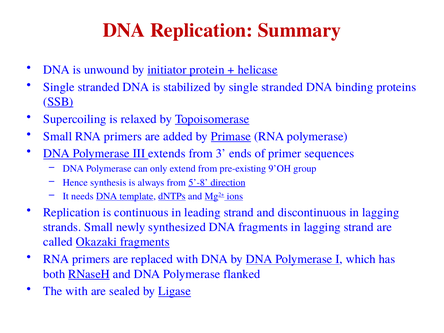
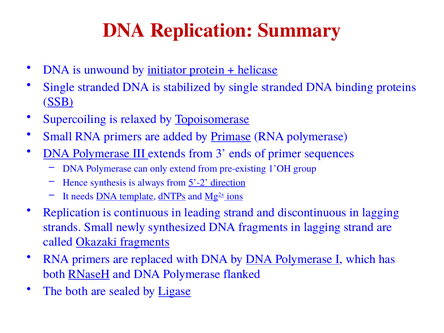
9’OH: 9’OH -> 1’OH (280, 169)
5’-8: 5’-8 -> 5’-2 (198, 183)
The with: with -> both (77, 291)
